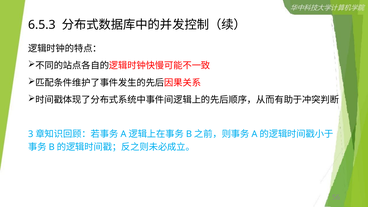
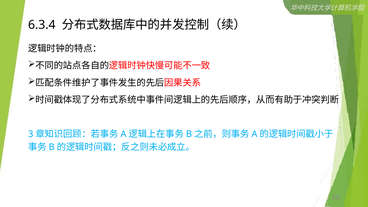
6.5.3: 6.5.3 -> 6.3.4 (42, 25)
